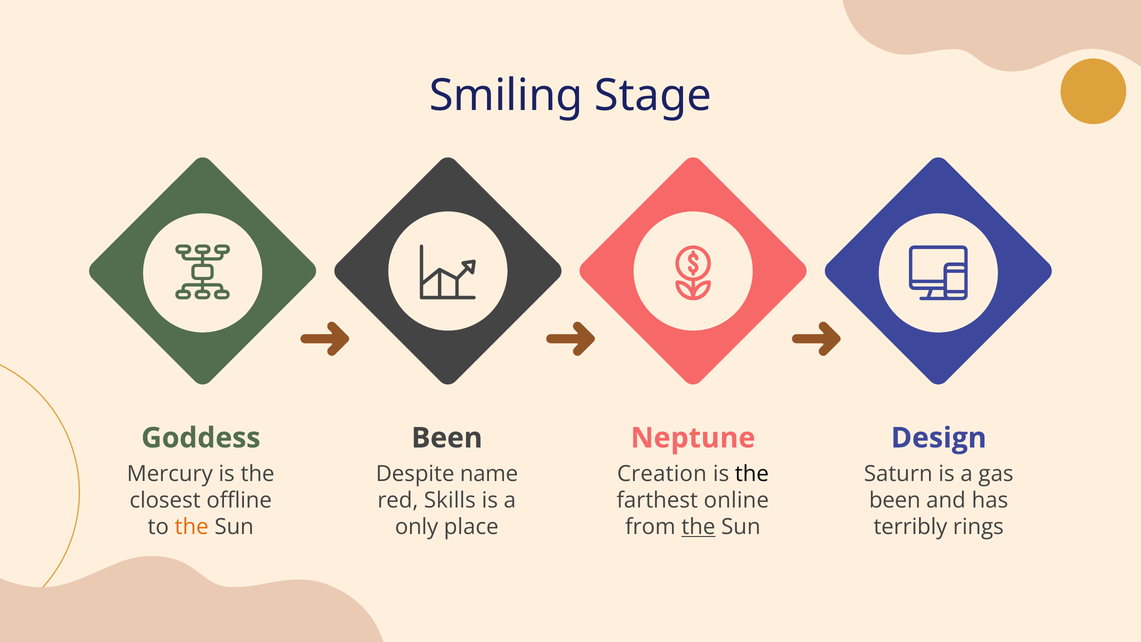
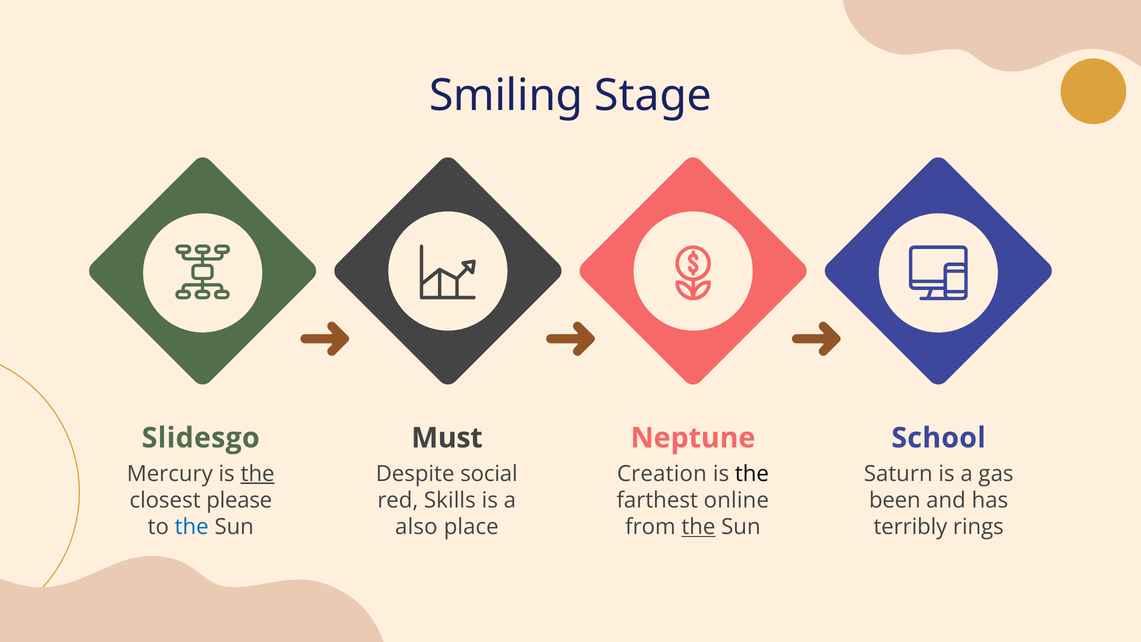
Goddess: Goddess -> Slidesgo (201, 438)
Been: Been -> Must (447, 438)
Design: Design -> School (939, 438)
the underline: none -> present (258, 474)
name: name -> social (489, 474)
offline: offline -> please (239, 500)
the colour: orange -> blue (192, 527)
only: only -> also (416, 527)
